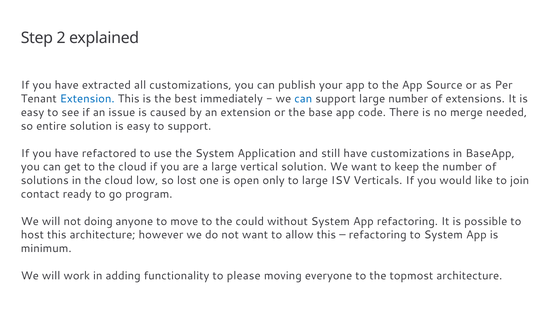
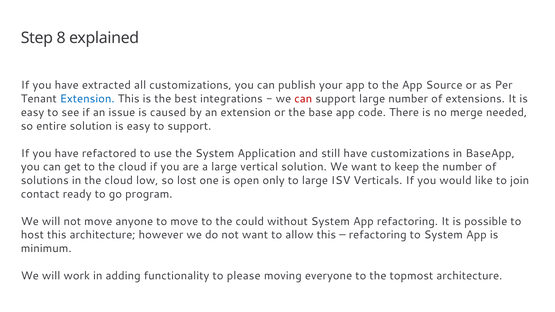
2: 2 -> 8 (61, 38)
immediately: immediately -> integrations (231, 99)
can colour: blue -> red (303, 99)
not doing: doing -> move (98, 221)
